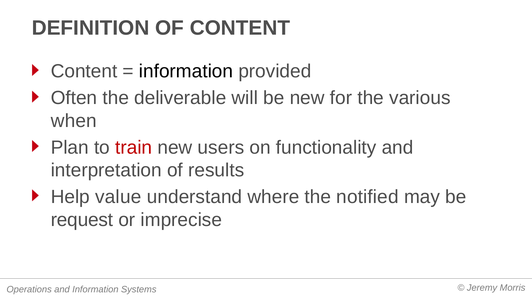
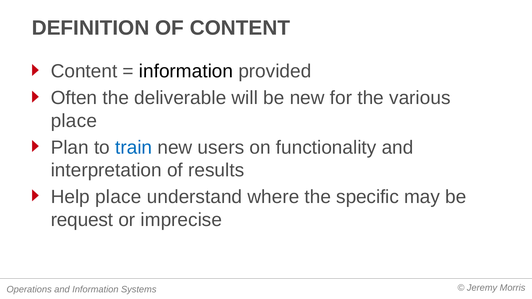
when: when -> place (74, 121)
train colour: red -> blue (134, 148)
Help value: value -> place (118, 197)
notified: notified -> specific (368, 197)
